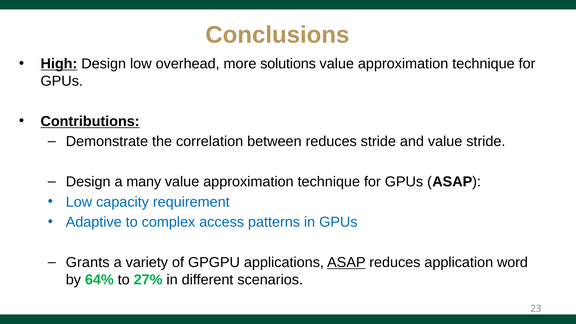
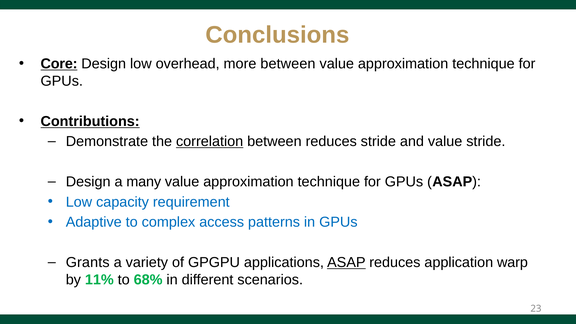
High: High -> Core (59, 64)
more solutions: solutions -> between (288, 64)
correlation underline: none -> present (210, 141)
word: word -> warp (512, 262)
64%: 64% -> 11% (99, 280)
27%: 27% -> 68% (148, 280)
